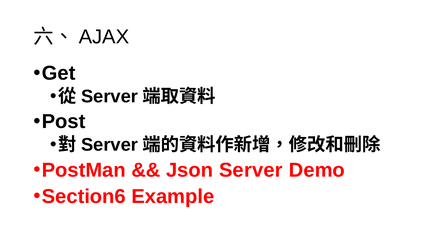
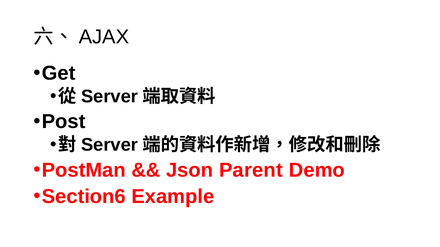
Json Server: Server -> Parent (251, 170)
